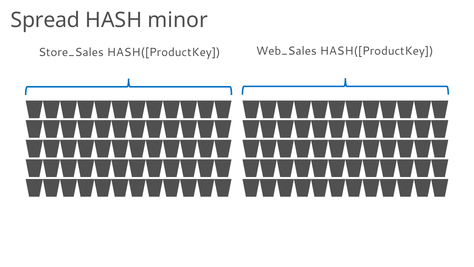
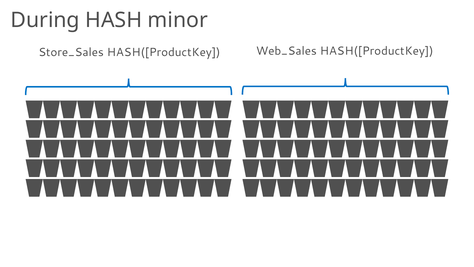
Spread: Spread -> During (45, 20)
